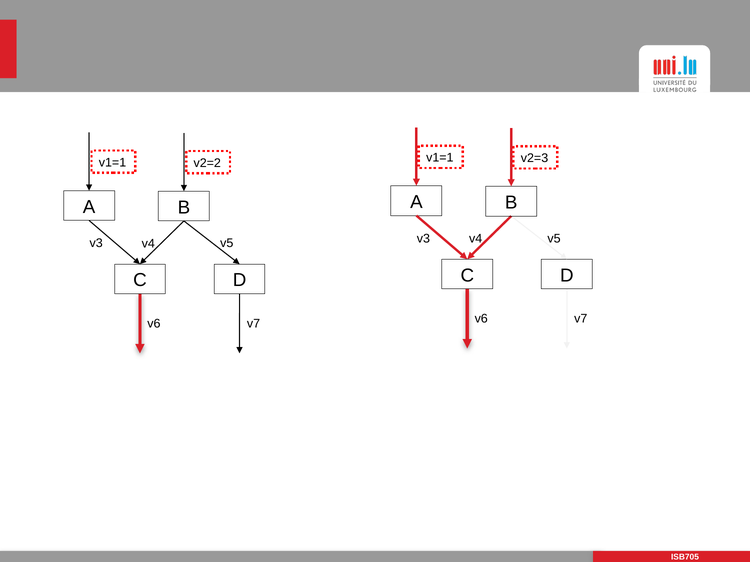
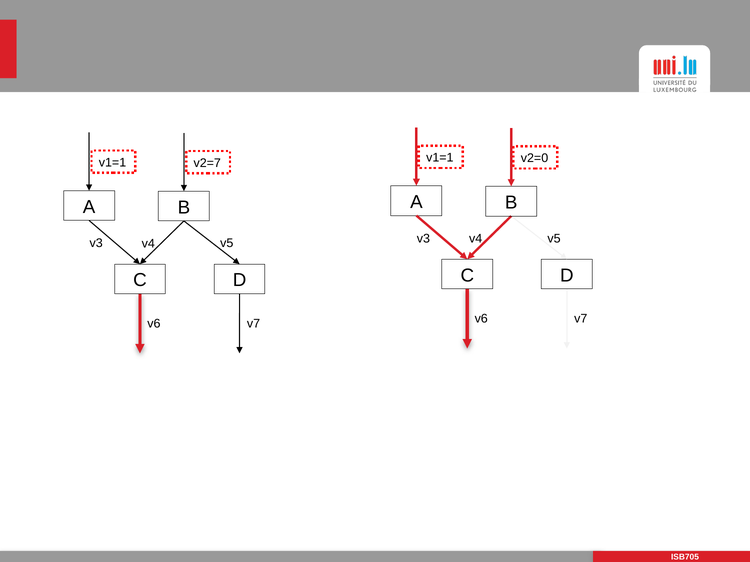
v2=3: v2=3 -> v2=0 (535, 158)
v2=2: v2=2 -> v2=7 (207, 163)
